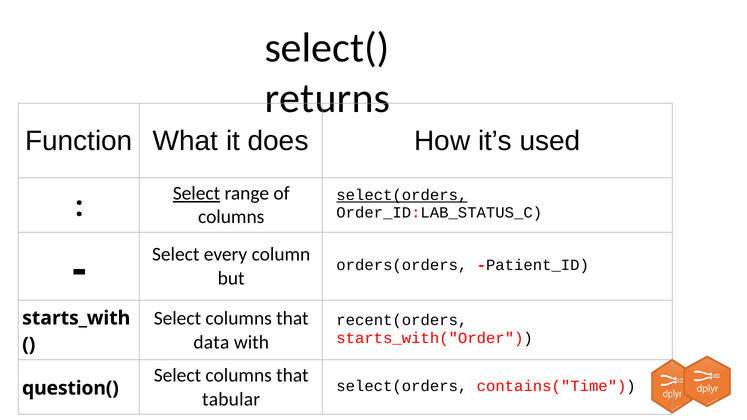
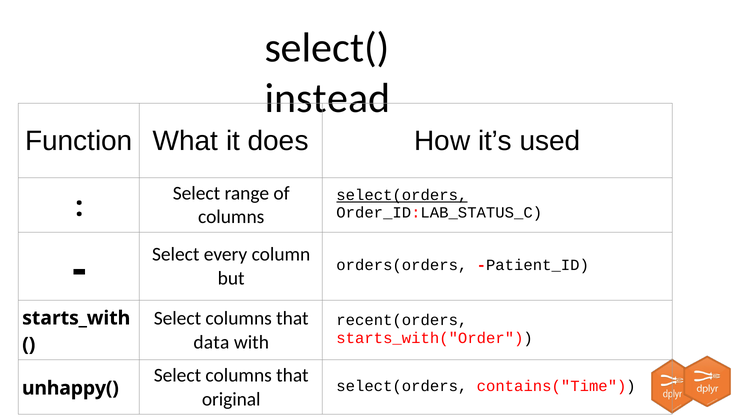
returns: returns -> instead (327, 98)
Select underline: present -> none (196, 193)
question(: question( -> unhappy( (70, 388)
tabular: tabular -> original (231, 399)
